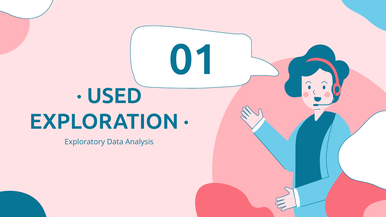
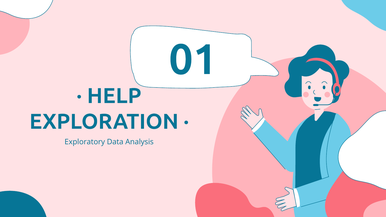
USED: USED -> HELP (114, 96)
